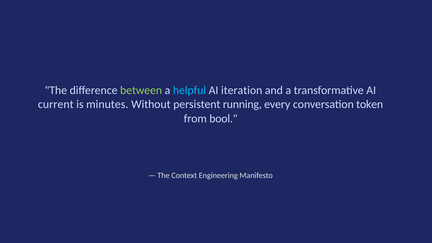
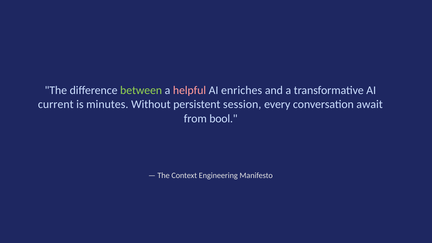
helpful colour: light blue -> pink (190, 90)
iteration: iteration -> enriches (242, 90)
running: running -> session (242, 104)
token: token -> await (370, 104)
